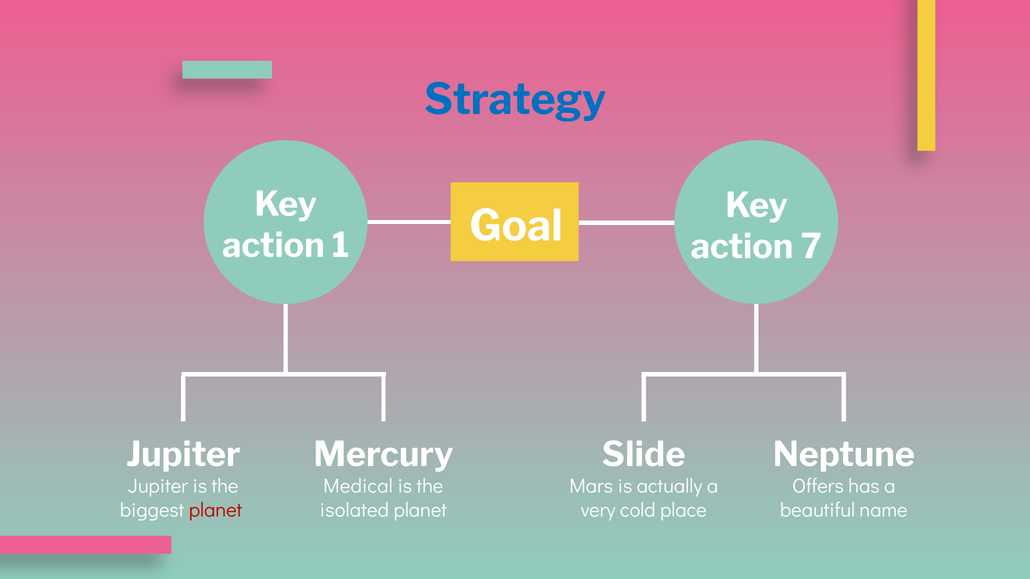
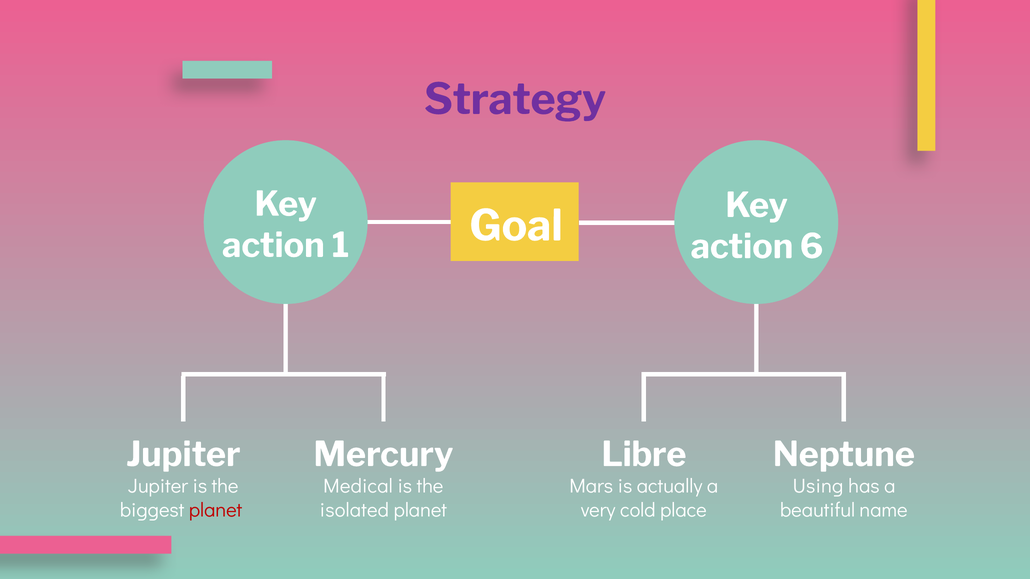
Strategy colour: blue -> purple (515, 100)
7: 7 -> 6 (812, 247)
Slide: Slide -> Libre (644, 455)
Offers: Offers -> Using (818, 487)
